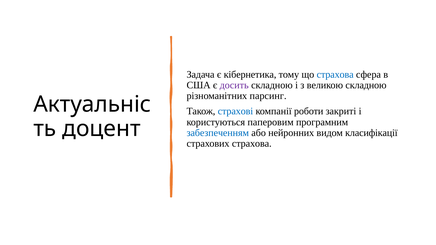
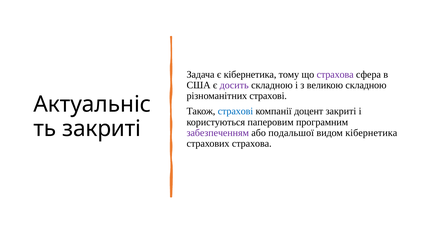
страхова colour: blue -> purple (335, 75)
різноманітних парсинг: парсинг -> страхові (268, 96)
роботи: роботи -> доцент (309, 111)
доцент: доцент -> закриті (102, 129)
забезпеченням colour: blue -> purple (218, 133)
нейронних: нейронних -> подальшої (291, 133)
видом класифікації: класифікації -> кібернетика (371, 133)
